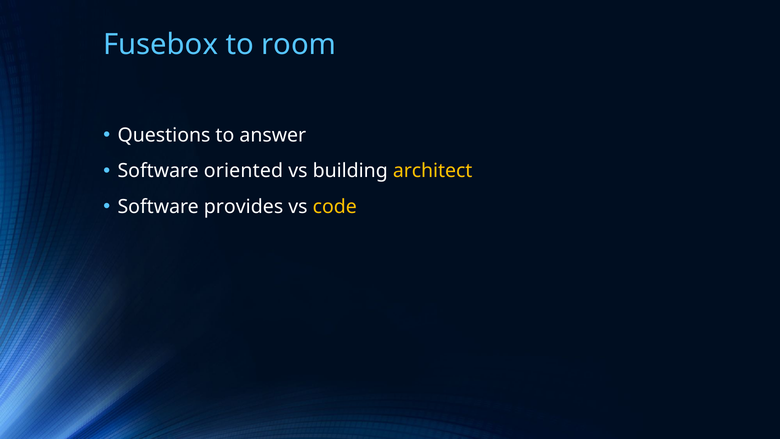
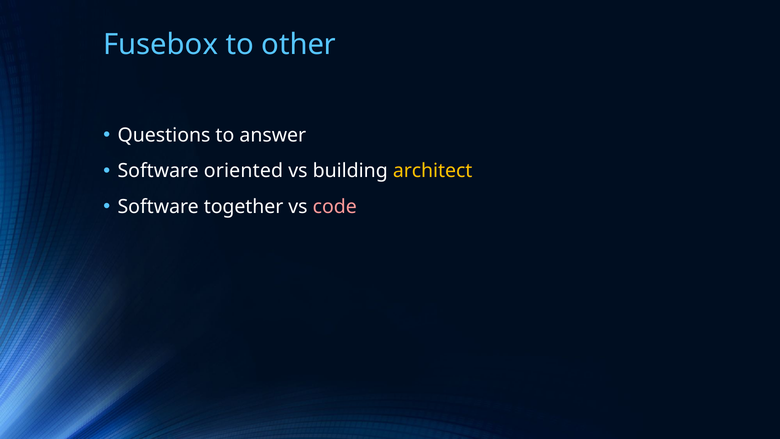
room: room -> other (299, 44)
provides: provides -> together (244, 207)
code colour: yellow -> pink (335, 207)
